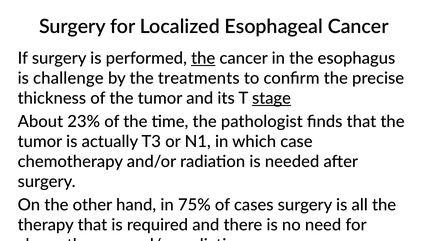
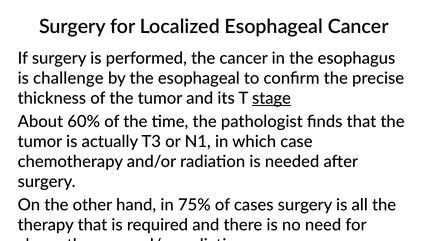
the underline: present -> none (203, 58)
the treatments: treatments -> esophageal (199, 78)
23%: 23% -> 60% (84, 122)
